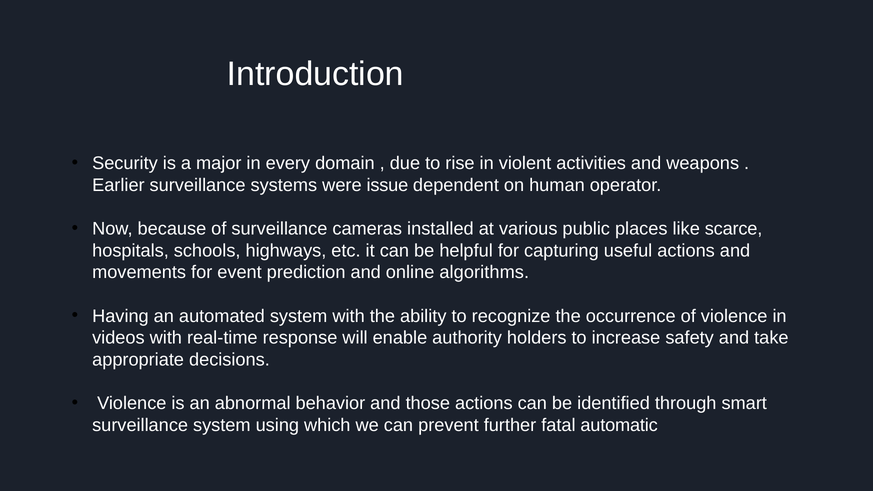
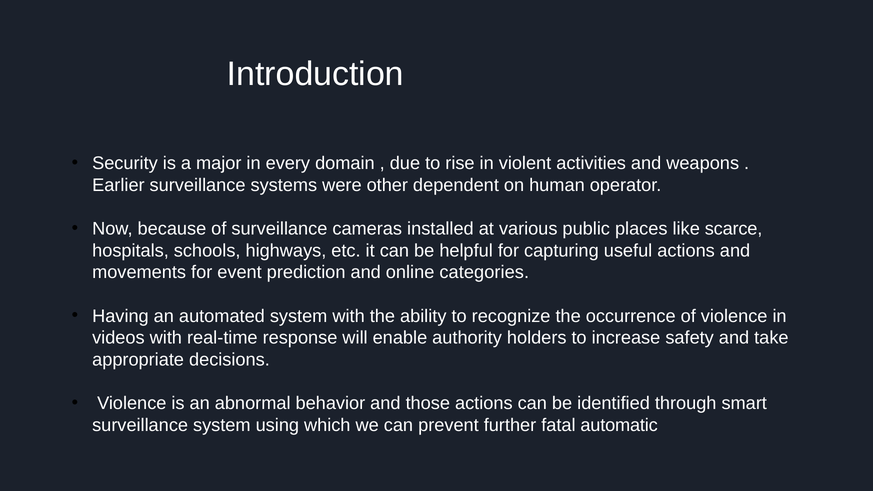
issue: issue -> other (387, 185)
algorithms: algorithms -> categories (484, 272)
